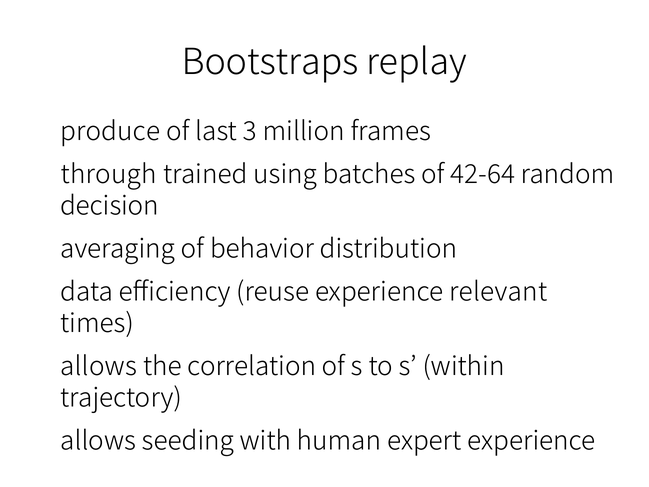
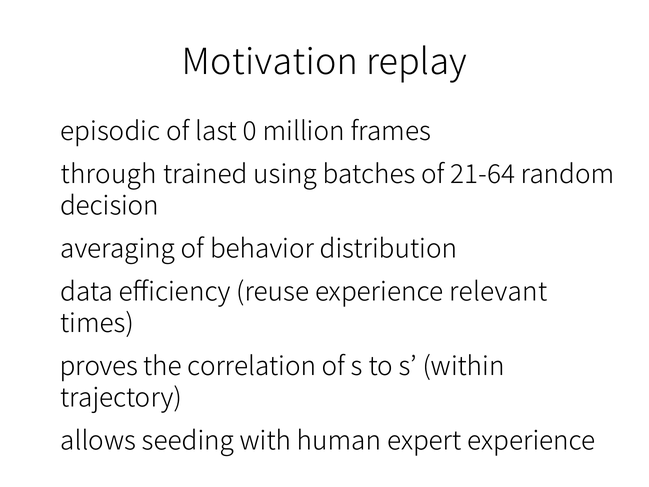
Bootstraps: Bootstraps -> Motivation (270, 63)
produce: produce -> episodic (110, 131)
3: 3 -> 0 (250, 131)
42-64: 42-64 -> 21-64 (483, 174)
allows: allows -> proves (99, 366)
